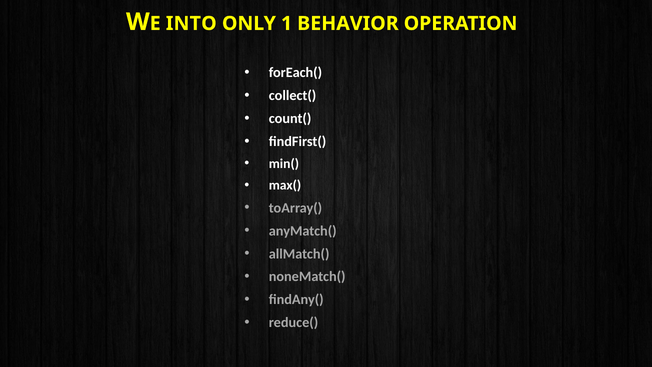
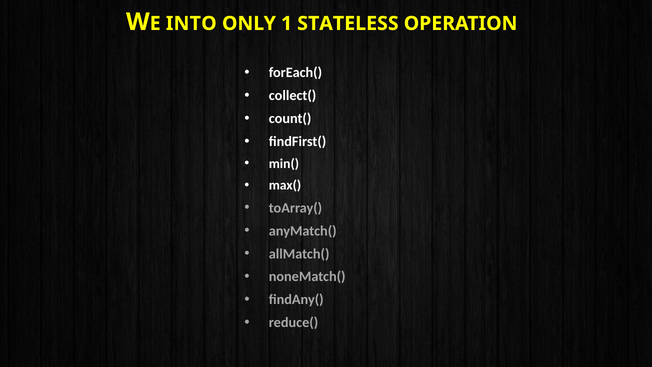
BEHAVIOR: BEHAVIOR -> STATELESS (348, 23)
